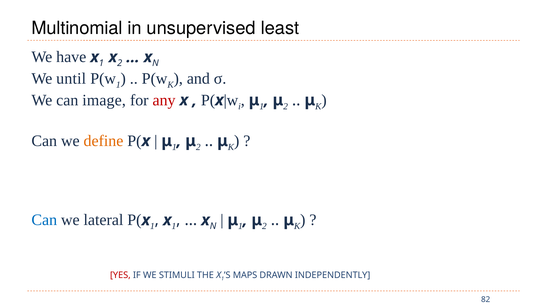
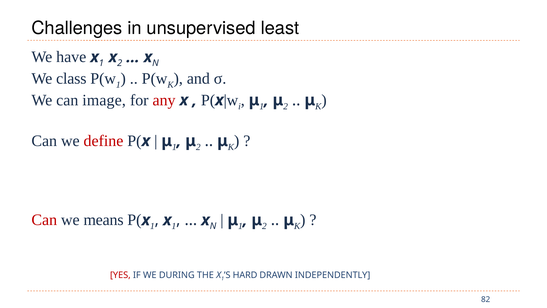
Multinomial: Multinomial -> Challenges (77, 28)
until: until -> class (71, 78)
define colour: orange -> red (103, 141)
Can colour: blue -> red (44, 220)
lateral: lateral -> means (104, 220)
STIMULI: STIMULI -> DURING (177, 275)
MAPS: MAPS -> HARD (245, 275)
